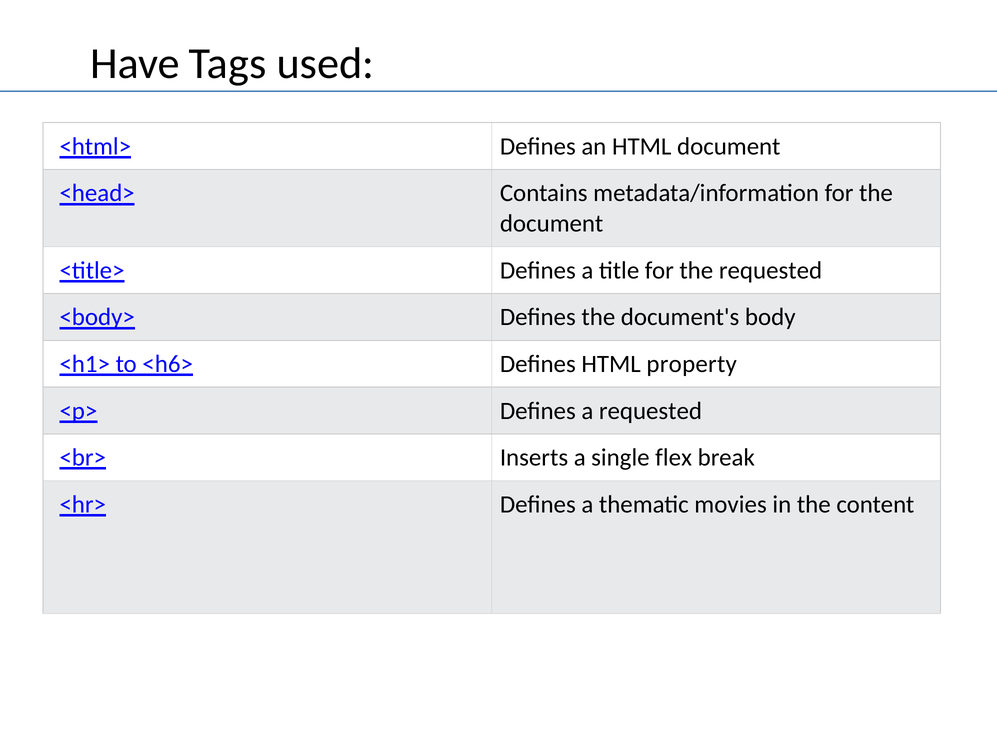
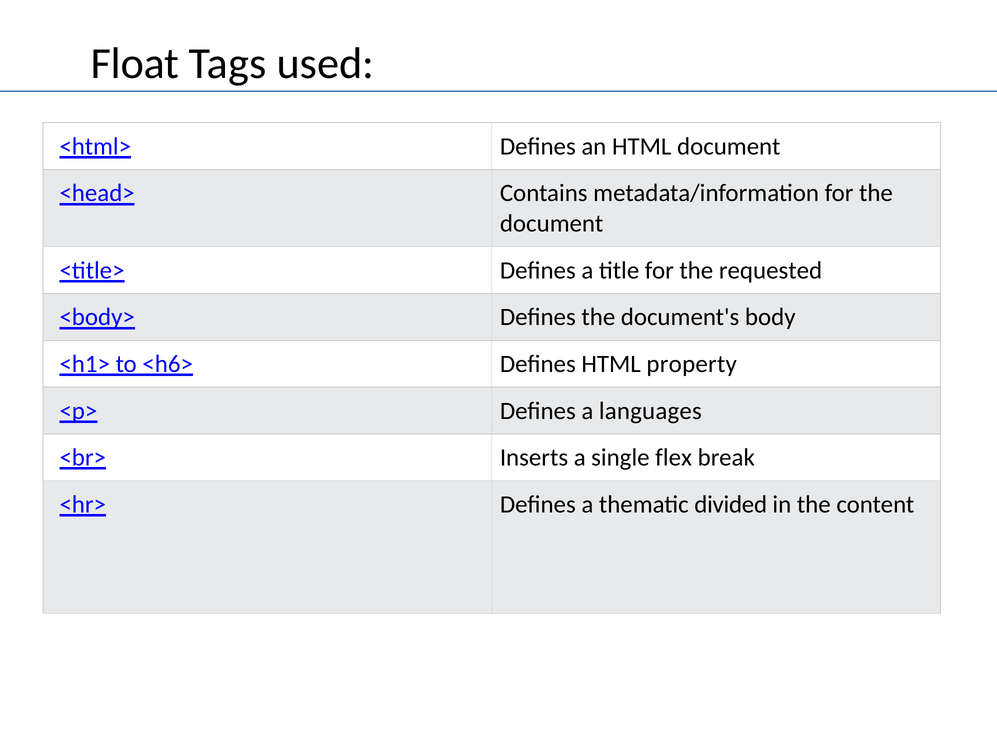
Have: Have -> Float (135, 64)
a requested: requested -> languages (650, 411)
movies: movies -> divided (731, 504)
